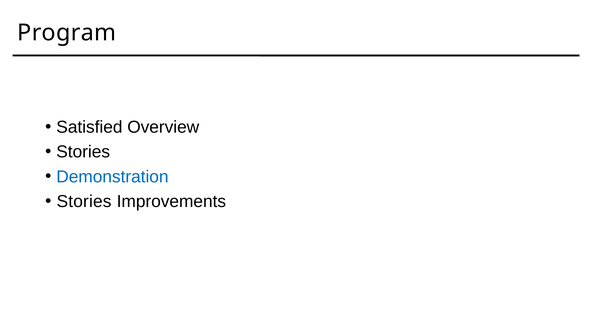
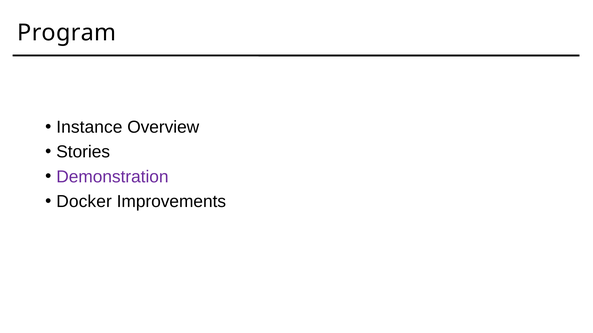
Satisfied: Satisfied -> Instance (89, 127)
Demonstration colour: blue -> purple (112, 177)
Stories: Stories -> Docker (84, 202)
